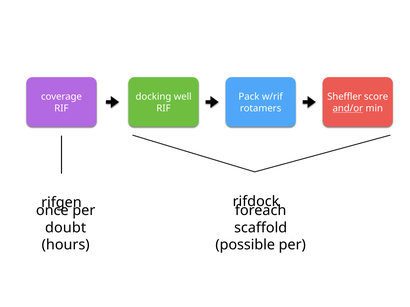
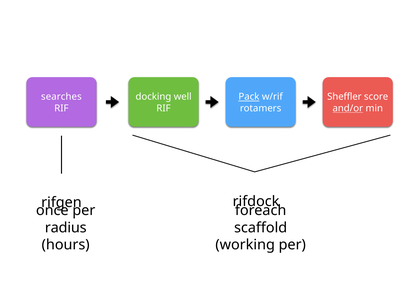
coverage: coverage -> searches (61, 97)
Pack underline: none -> present (249, 97)
doubt: doubt -> radius (66, 228)
possible: possible -> working (245, 245)
